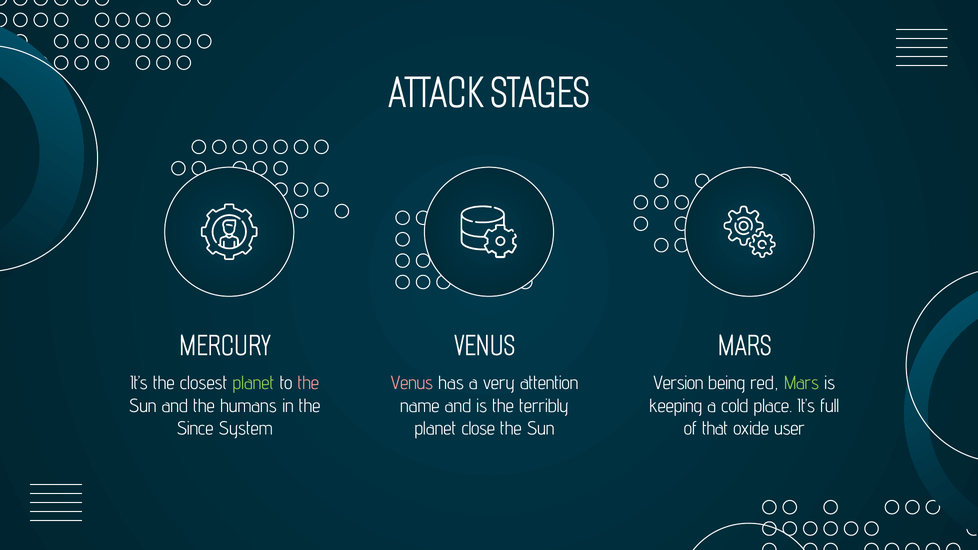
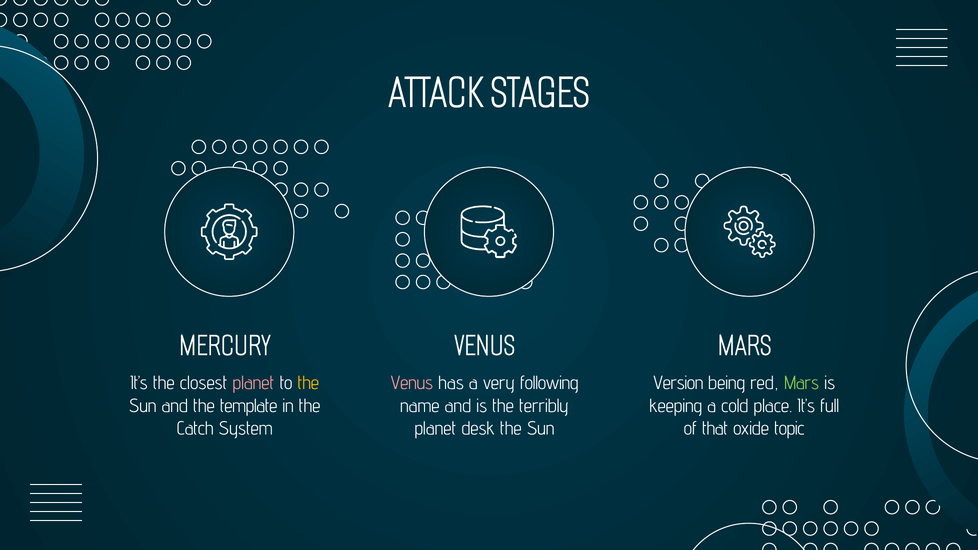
planet colour: light green -> pink (253, 383)
the colour: pink -> yellow (308, 383)
attention: attention -> following (549, 383)
humans: humans -> template (249, 406)
Since: Since -> Catch (195, 429)
close: close -> desk (478, 429)
user: user -> topic (790, 429)
